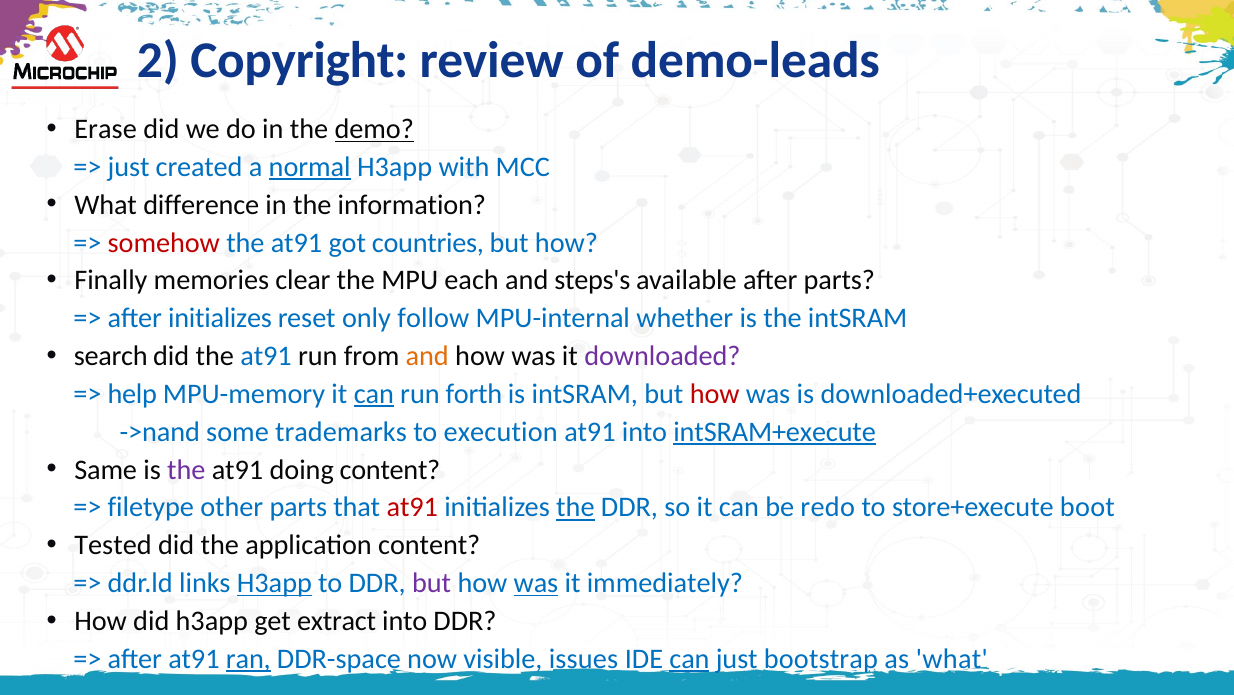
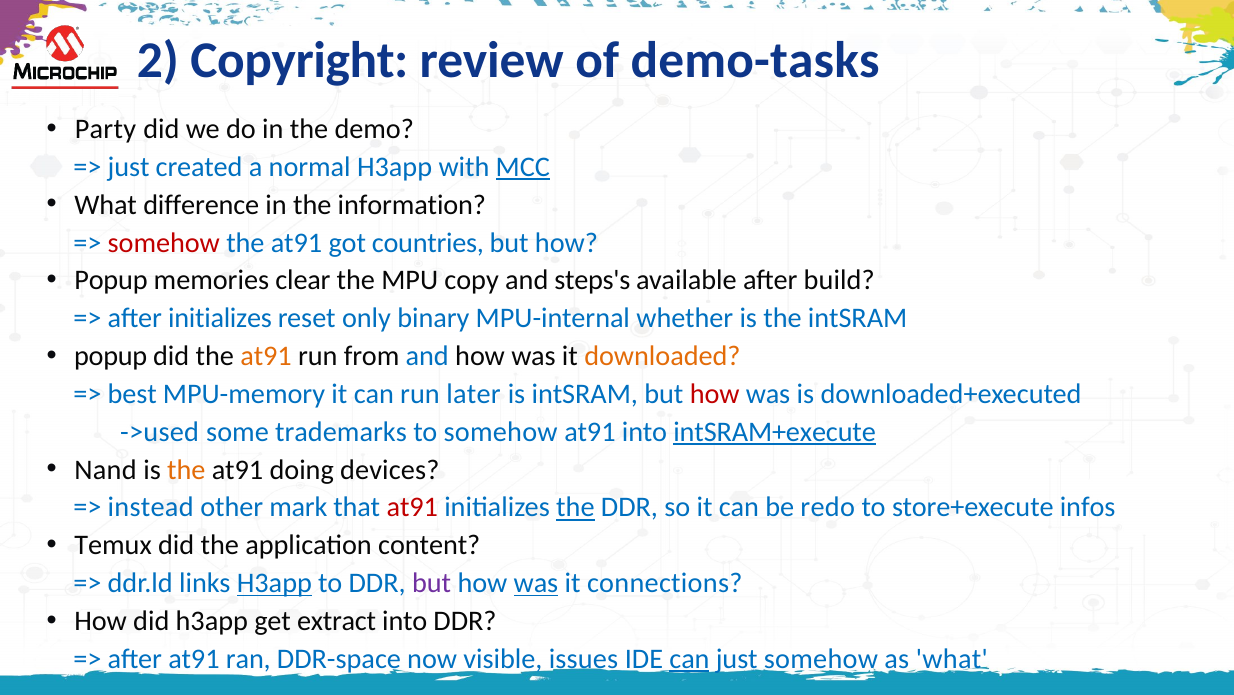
demo-leads: demo-leads -> demo-tasks (755, 60)
Erase: Erase -> Party (105, 129)
demo underline: present -> none (374, 129)
normal underline: present -> none (310, 167)
MCC underline: none -> present (523, 167)
Finally: Finally -> Popup (111, 280)
each: each -> copy (472, 280)
after parts: parts -> build (839, 280)
follow: follow -> binary (433, 318)
search: search -> popup (111, 356)
at91 colour: blue -> orange (266, 356)
and colour: orange -> blue (427, 356)
downloaded colour: purple -> orange (662, 356)
help: help -> best (132, 394)
can underline: present -> none (374, 394)
forth: forth -> later (474, 394)
->nand: ->nand -> ->used (160, 432)
to execution: execution -> somehow (501, 432)
Same: Same -> Nand (105, 469)
the colour: purple -> orange (186, 469)
doing content: content -> devices (390, 469)
filetype: filetype -> instead (151, 507)
other parts: parts -> mark (298, 507)
boot: boot -> infos (1088, 507)
Tested: Tested -> Temux (113, 545)
immediately: immediately -> connections (665, 583)
ran underline: present -> none (248, 658)
just bootstrap: bootstrap -> somehow (821, 658)
